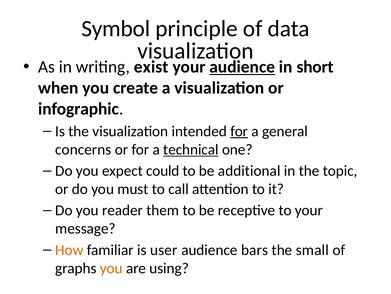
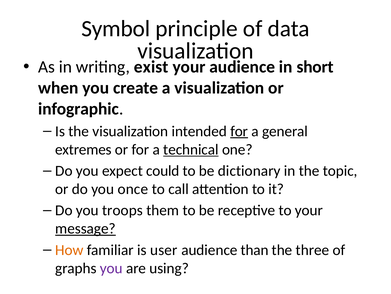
audience underline: present -> none (242, 67)
concerns: concerns -> extremes (83, 149)
additional: additional -> dictionary (249, 170)
must: must -> once (133, 189)
reader: reader -> troops (122, 210)
message underline: none -> present (85, 228)
bars: bars -> than (255, 249)
small: small -> three (312, 249)
you colour: orange -> purple (111, 268)
